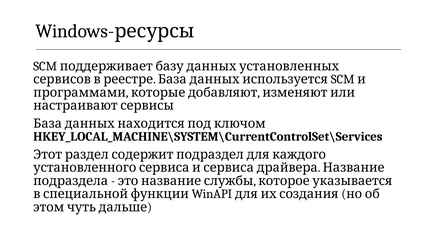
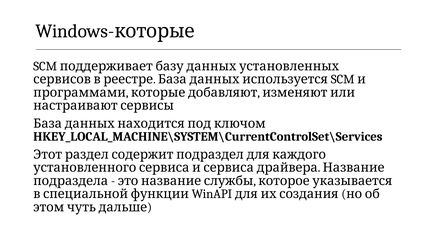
ресурсы: ресурсы -> которые (155, 31)
